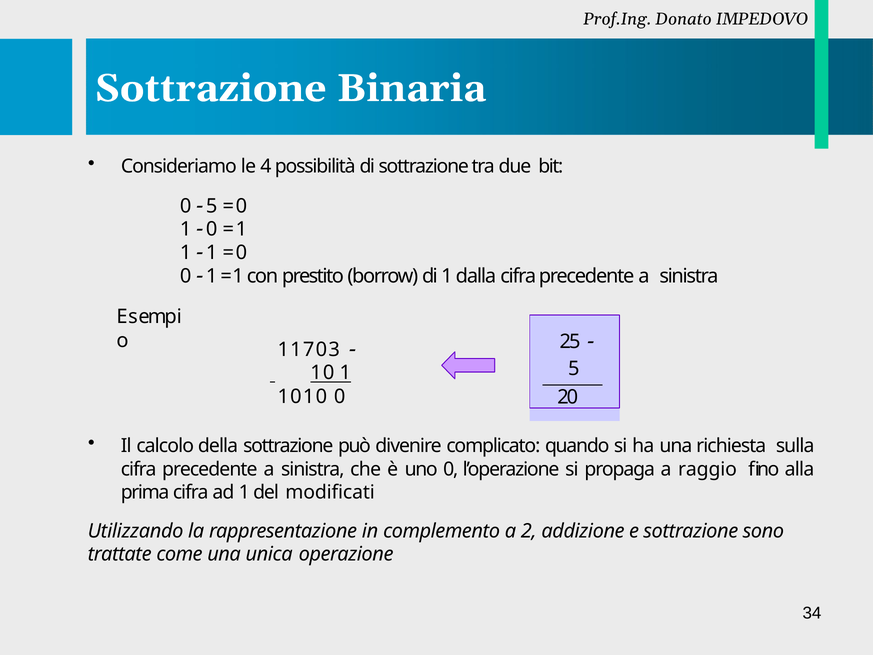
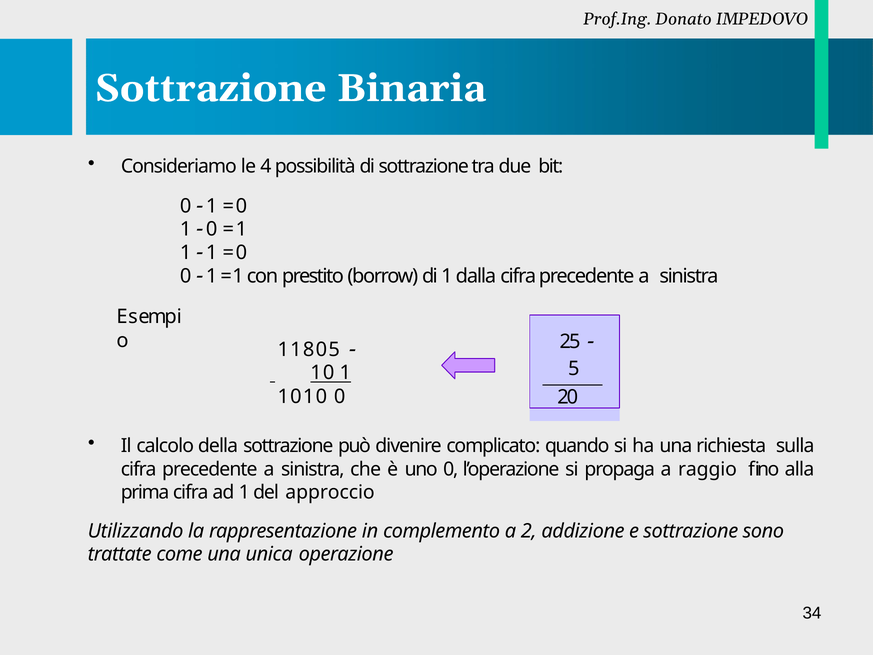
5: 5 -> 1 (212, 206)
7: 7 -> 8 (309, 349)
0 3: 3 -> 5 (334, 349)
modificati: modificati -> approccio (330, 492)
